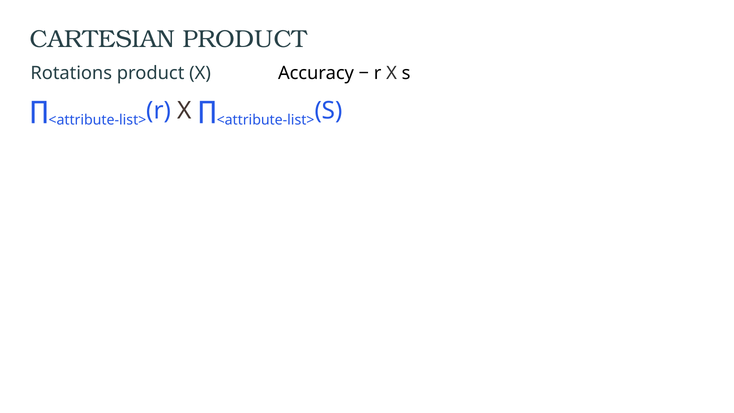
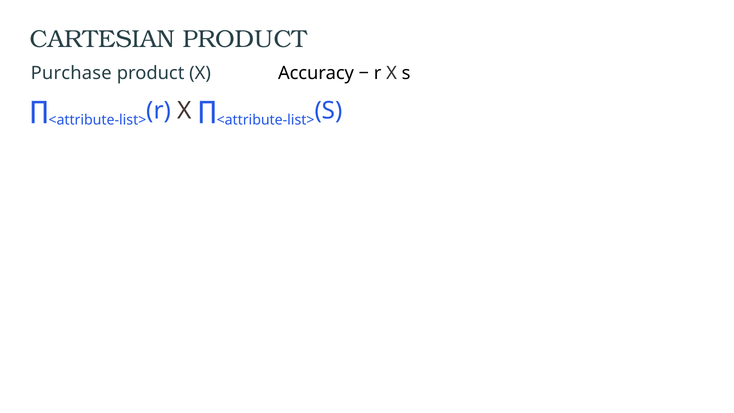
Rotations: Rotations -> Purchase (71, 73)
